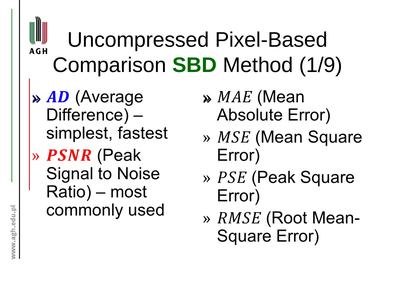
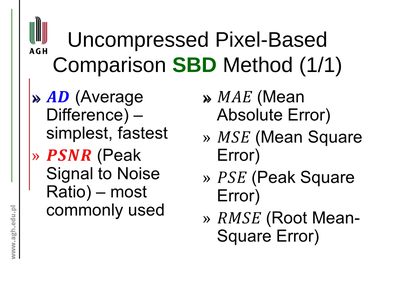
1/9: 1/9 -> 1/1 (321, 65)
